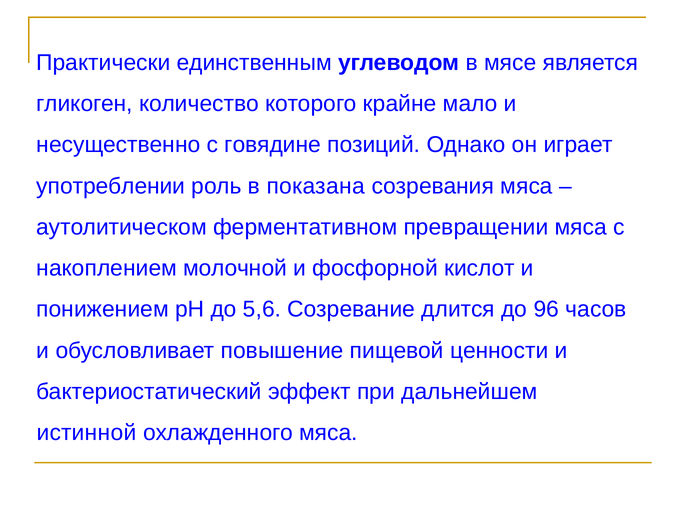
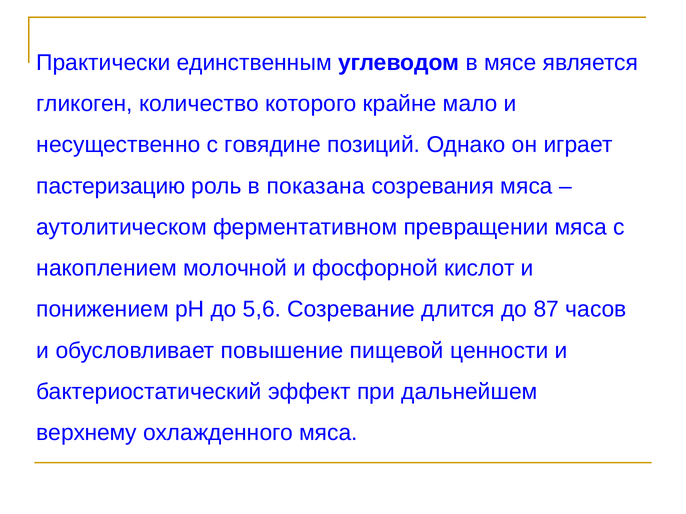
употреблении: употреблении -> пастеризацию (111, 186)
96: 96 -> 87 (546, 310)
истинной: истинной -> верхнему (87, 433)
